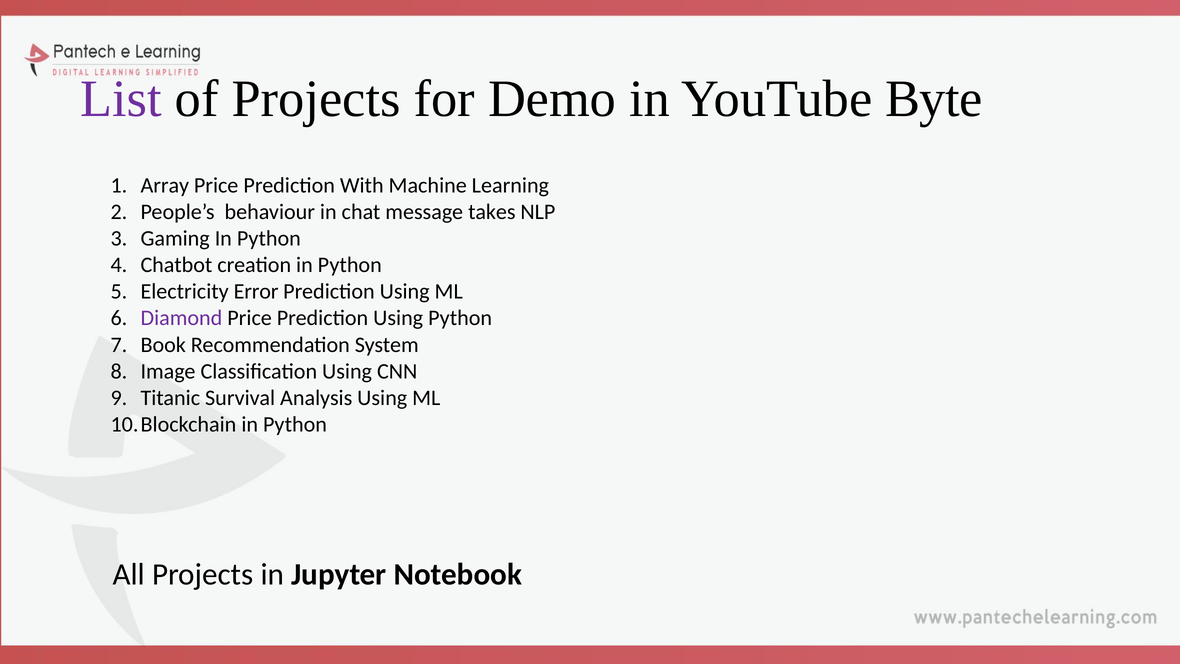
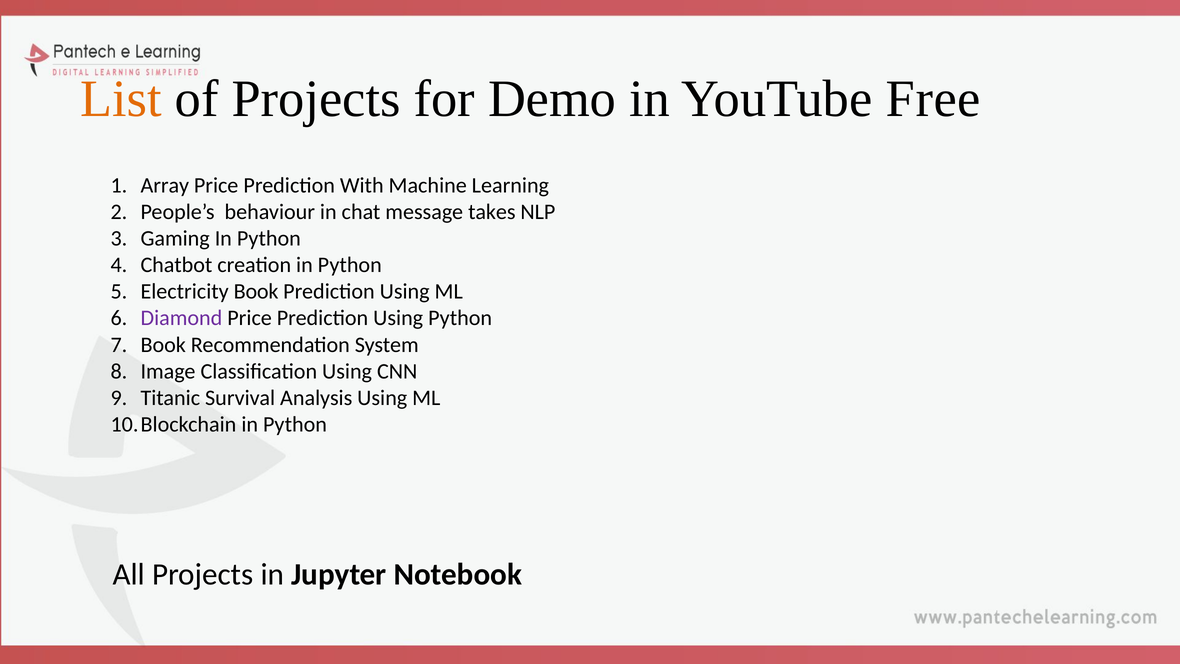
List colour: purple -> orange (121, 99)
Byte: Byte -> Free (933, 99)
Electricity Error: Error -> Book (256, 292)
